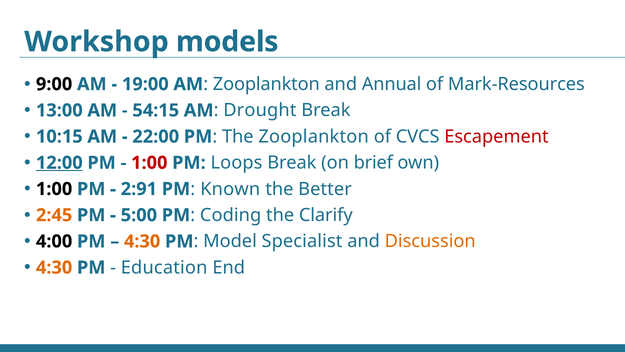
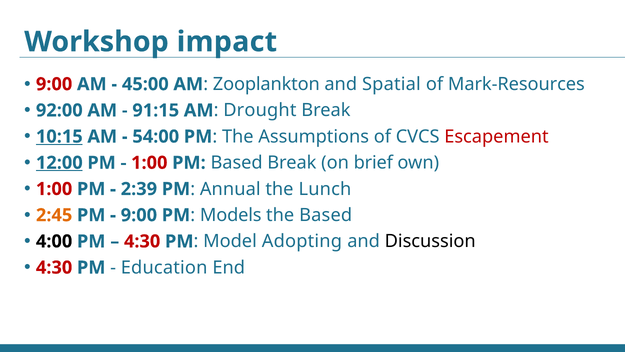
models: models -> impact (227, 42)
9:00 colour: black -> red (54, 84)
19:00: 19:00 -> 45:00 (145, 84)
Annual: Annual -> Spatial (391, 84)
13:00: 13:00 -> 92:00 (59, 110)
54:15: 54:15 -> 91:15 (156, 110)
10:15 underline: none -> present (59, 136)
22:00: 22:00 -> 54:00 (156, 136)
The Zooplankton: Zooplankton -> Assumptions (314, 136)
PM Loops: Loops -> Based (237, 163)
1:00 colour: black -> red (54, 189)
2:91: 2:91 -> 2:39 (139, 189)
Known: Known -> Annual (230, 189)
Better: Better -> Lunch (325, 189)
5:00: 5:00 -> 9:00 (139, 215)
Coding: Coding -> Models (231, 215)
the Clarify: Clarify -> Based (326, 215)
4:30 colour: orange -> red (142, 241)
Specialist: Specialist -> Adopting (302, 241)
Discussion colour: orange -> black (430, 241)
4:30 colour: orange -> red (54, 267)
